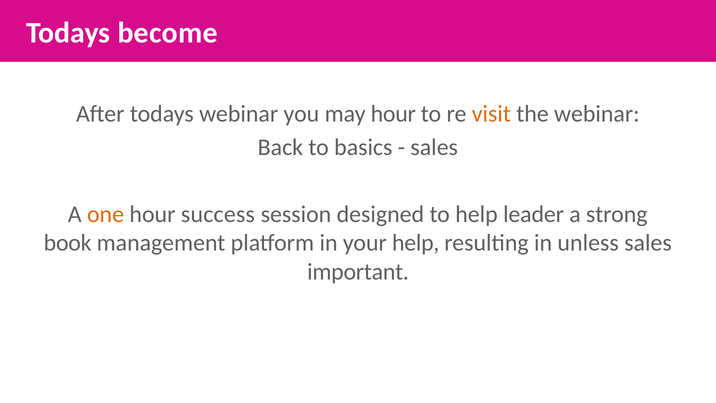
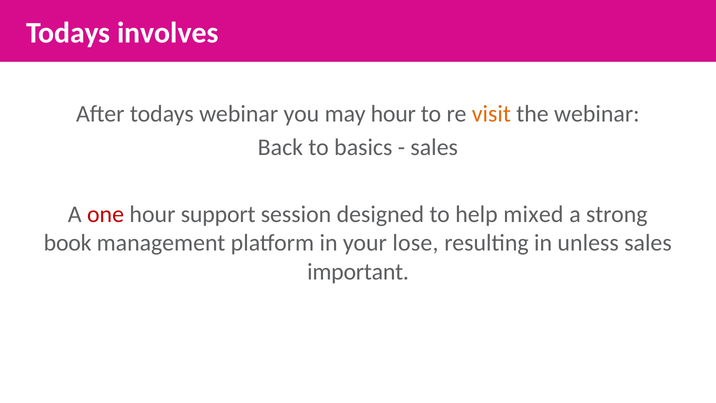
become: become -> involves (168, 33)
one colour: orange -> red (106, 214)
success: success -> support (218, 214)
leader: leader -> mixed (533, 214)
your help: help -> lose (415, 243)
